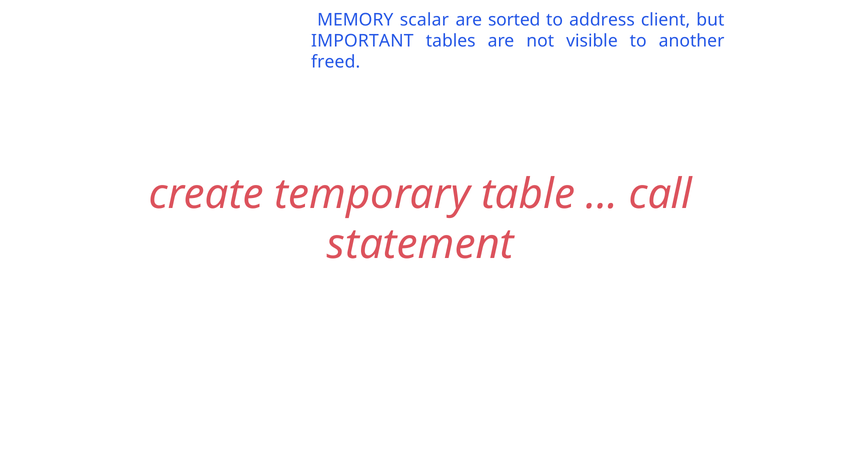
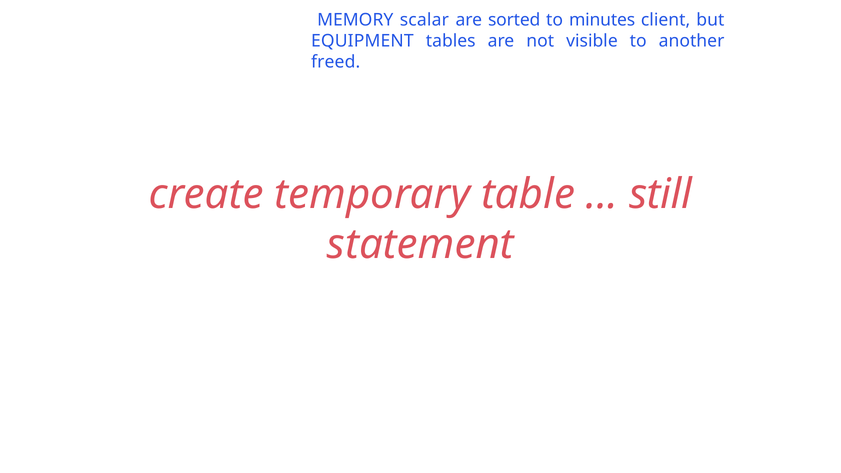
address: address -> minutes (602, 20)
IMPORTANT: IMPORTANT -> EQUIPMENT (362, 41)
call: call -> still (661, 194)
